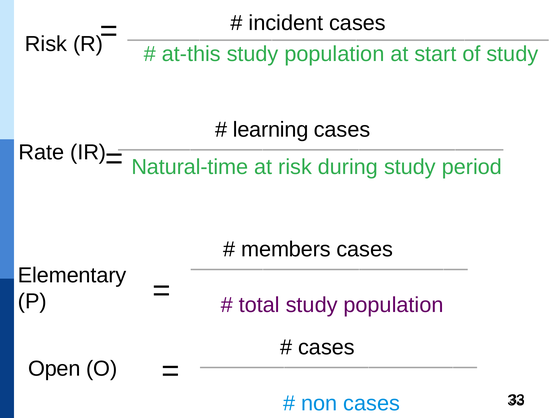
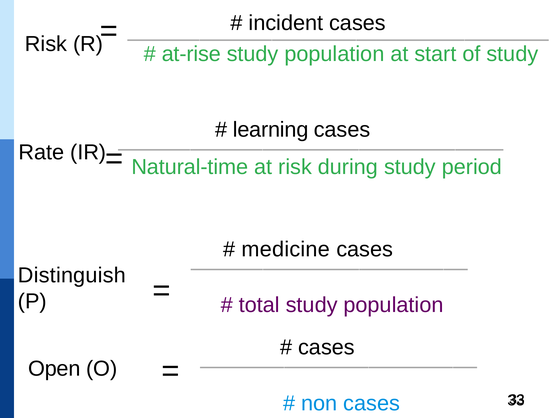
at-this: at-this -> at-rise (191, 54)
members: members -> medicine (286, 250)
Elementary: Elementary -> Distinguish (72, 276)
